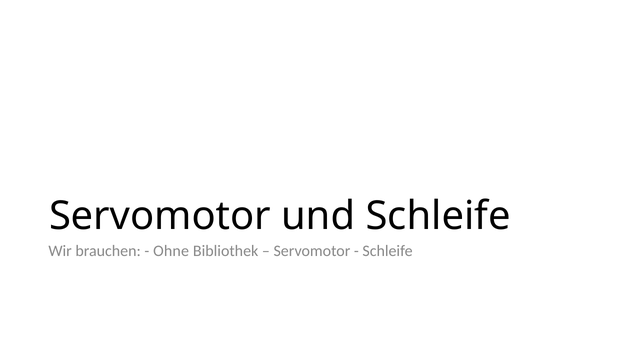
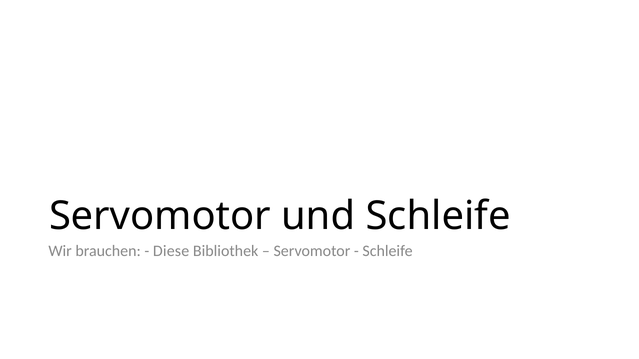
Ohne: Ohne -> Diese (171, 251)
